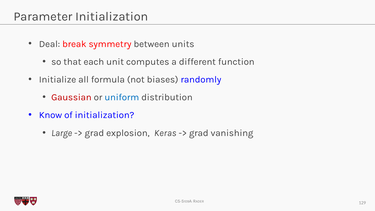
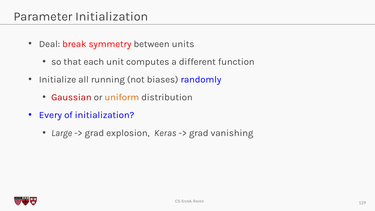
formula: formula -> running (108, 80)
uniform colour: blue -> orange (122, 97)
Know: Know -> Every (50, 115)
